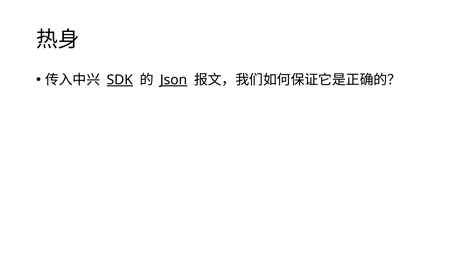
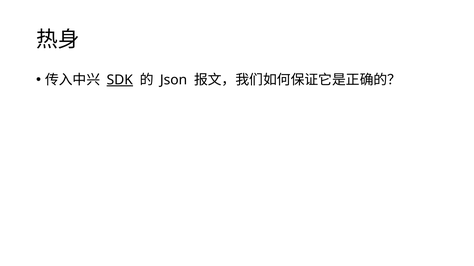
Json underline: present -> none (174, 80)
